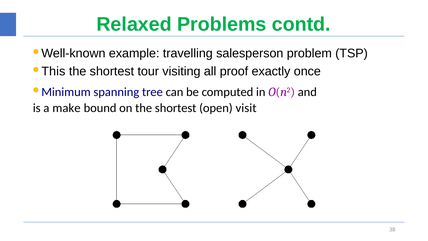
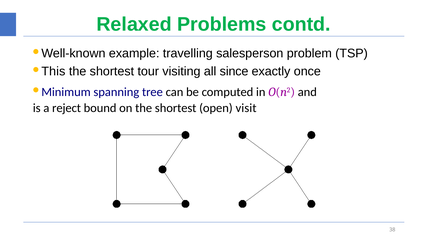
proof: proof -> since (234, 71)
make: make -> reject (67, 108)
